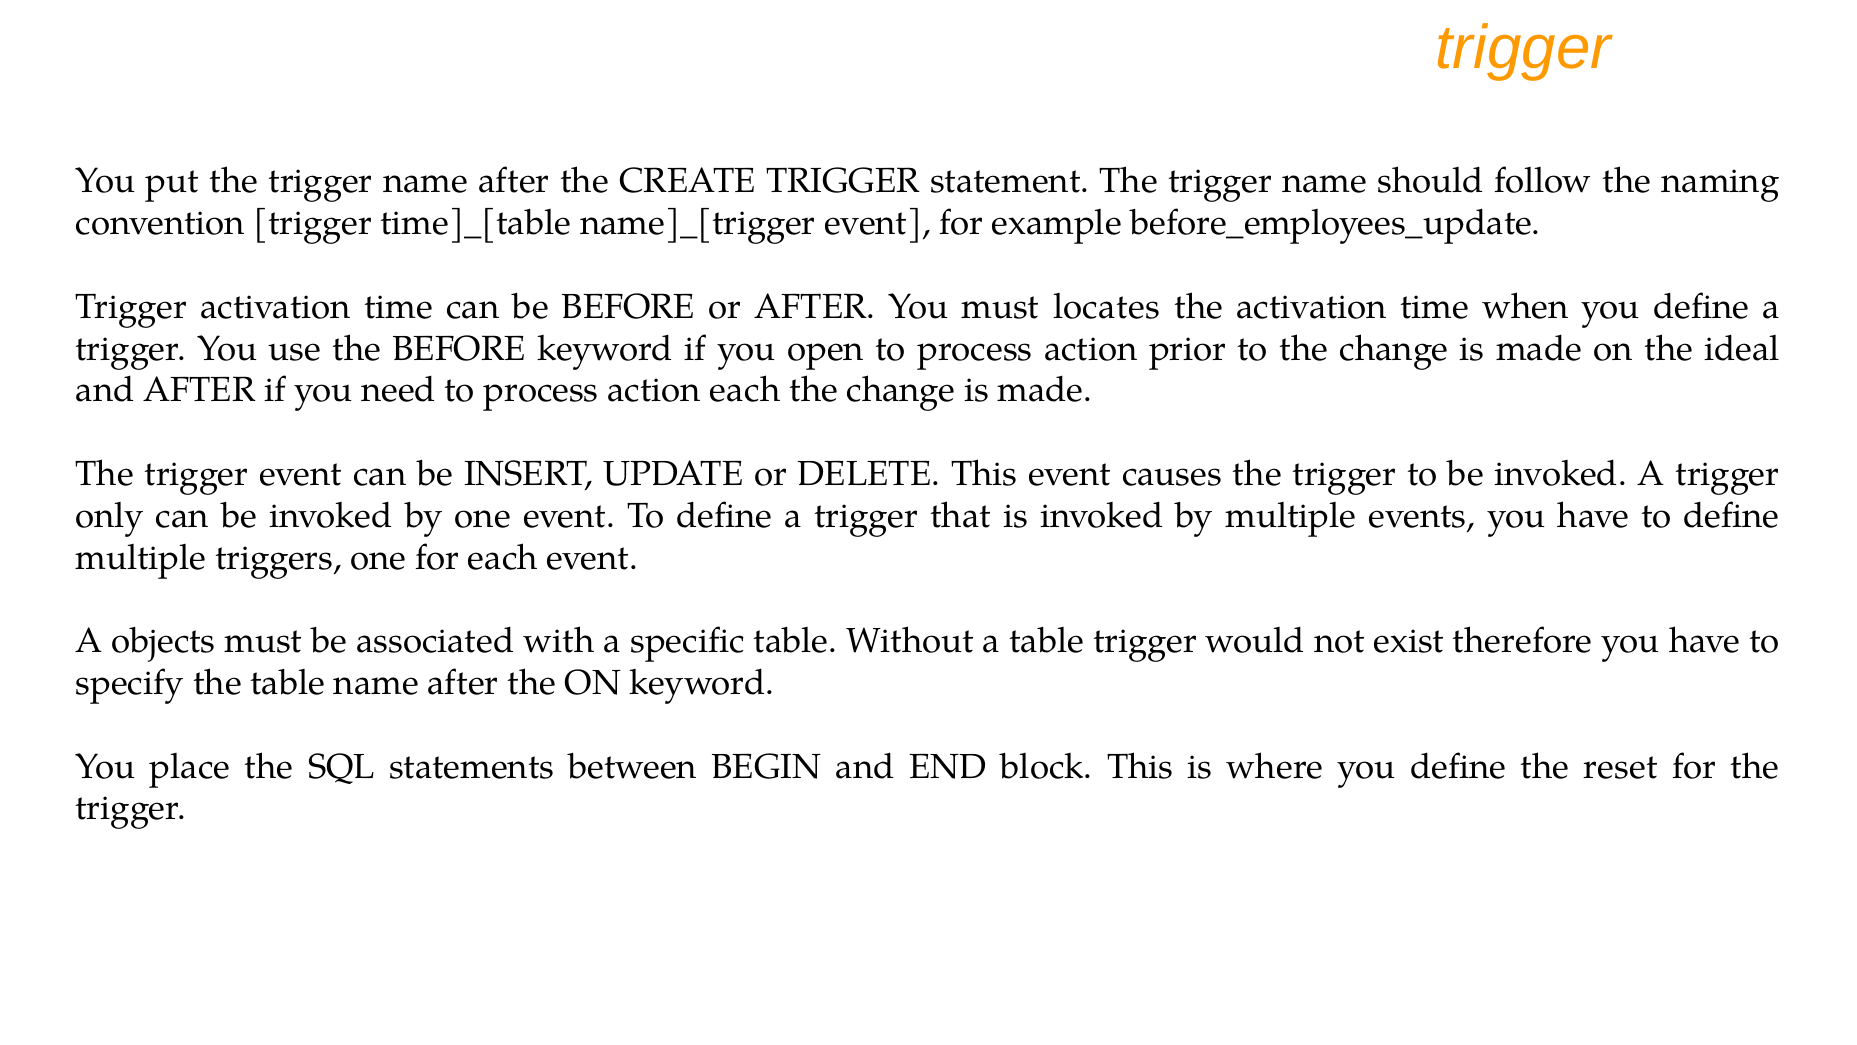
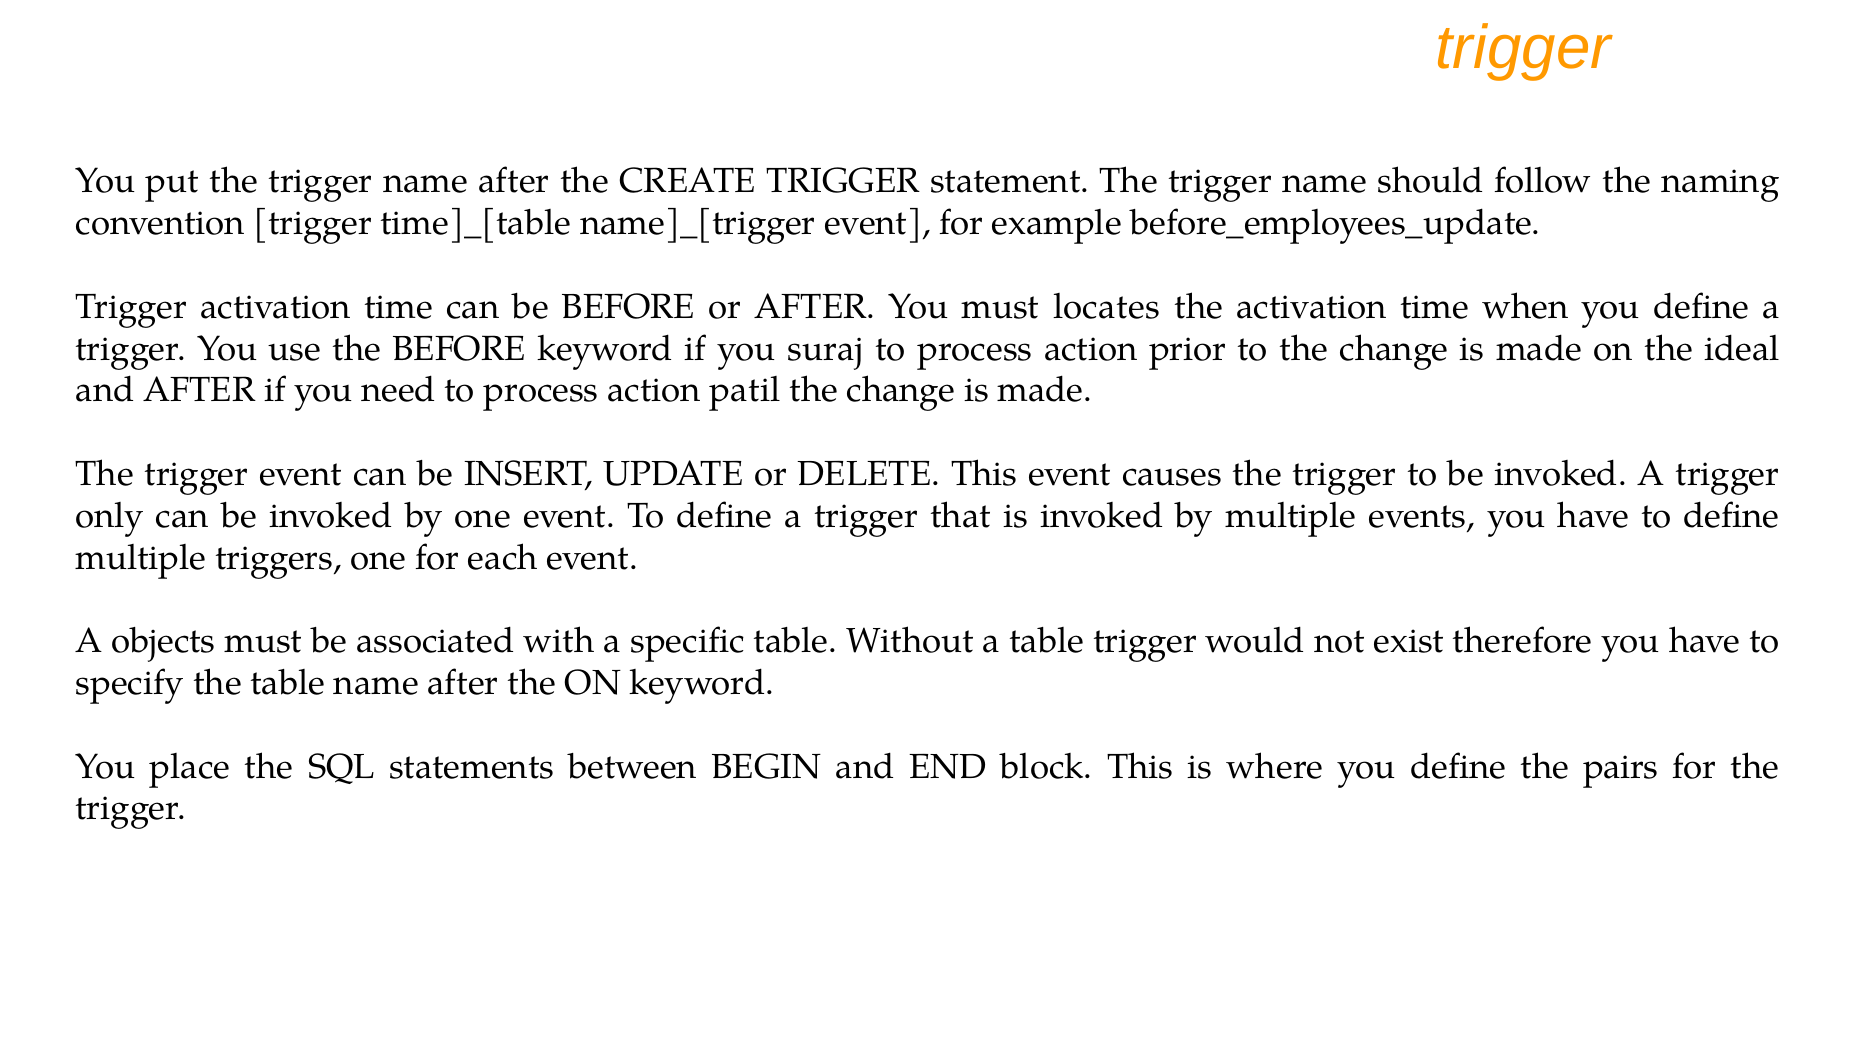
open: open -> suraj (826, 348)
action each: each -> patil (745, 390)
reset: reset -> pairs (1621, 766)
